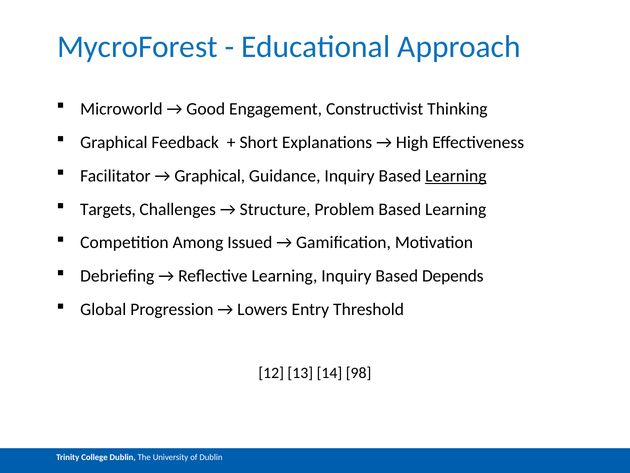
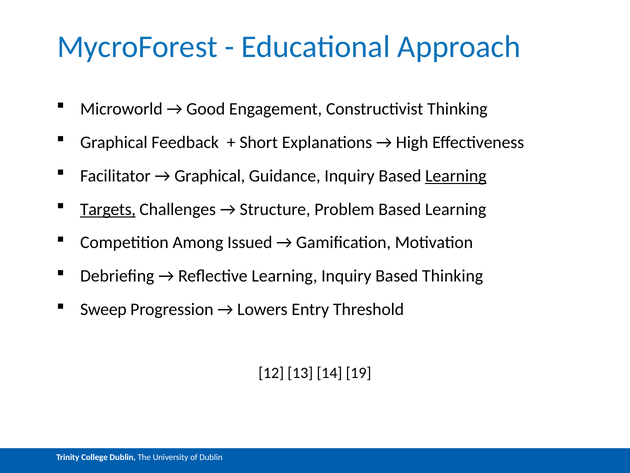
Targets underline: none -> present (108, 209)
Based Depends: Depends -> Thinking (453, 276)
Global: Global -> Sweep (103, 309)
98: 98 -> 19 (359, 373)
